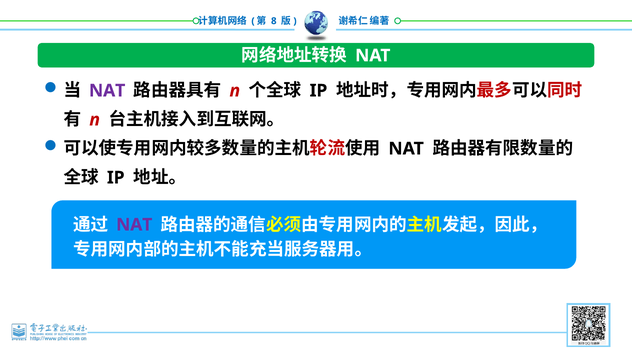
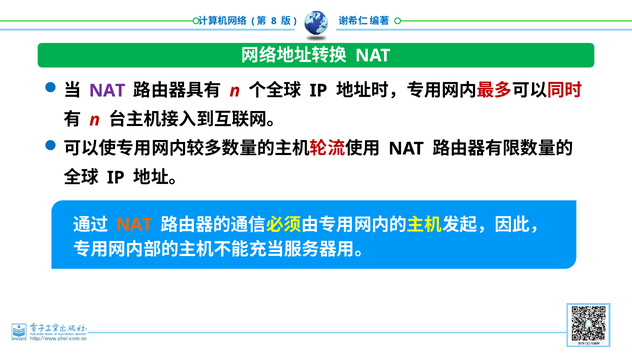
NAT colour: purple -> orange (134, 224)
